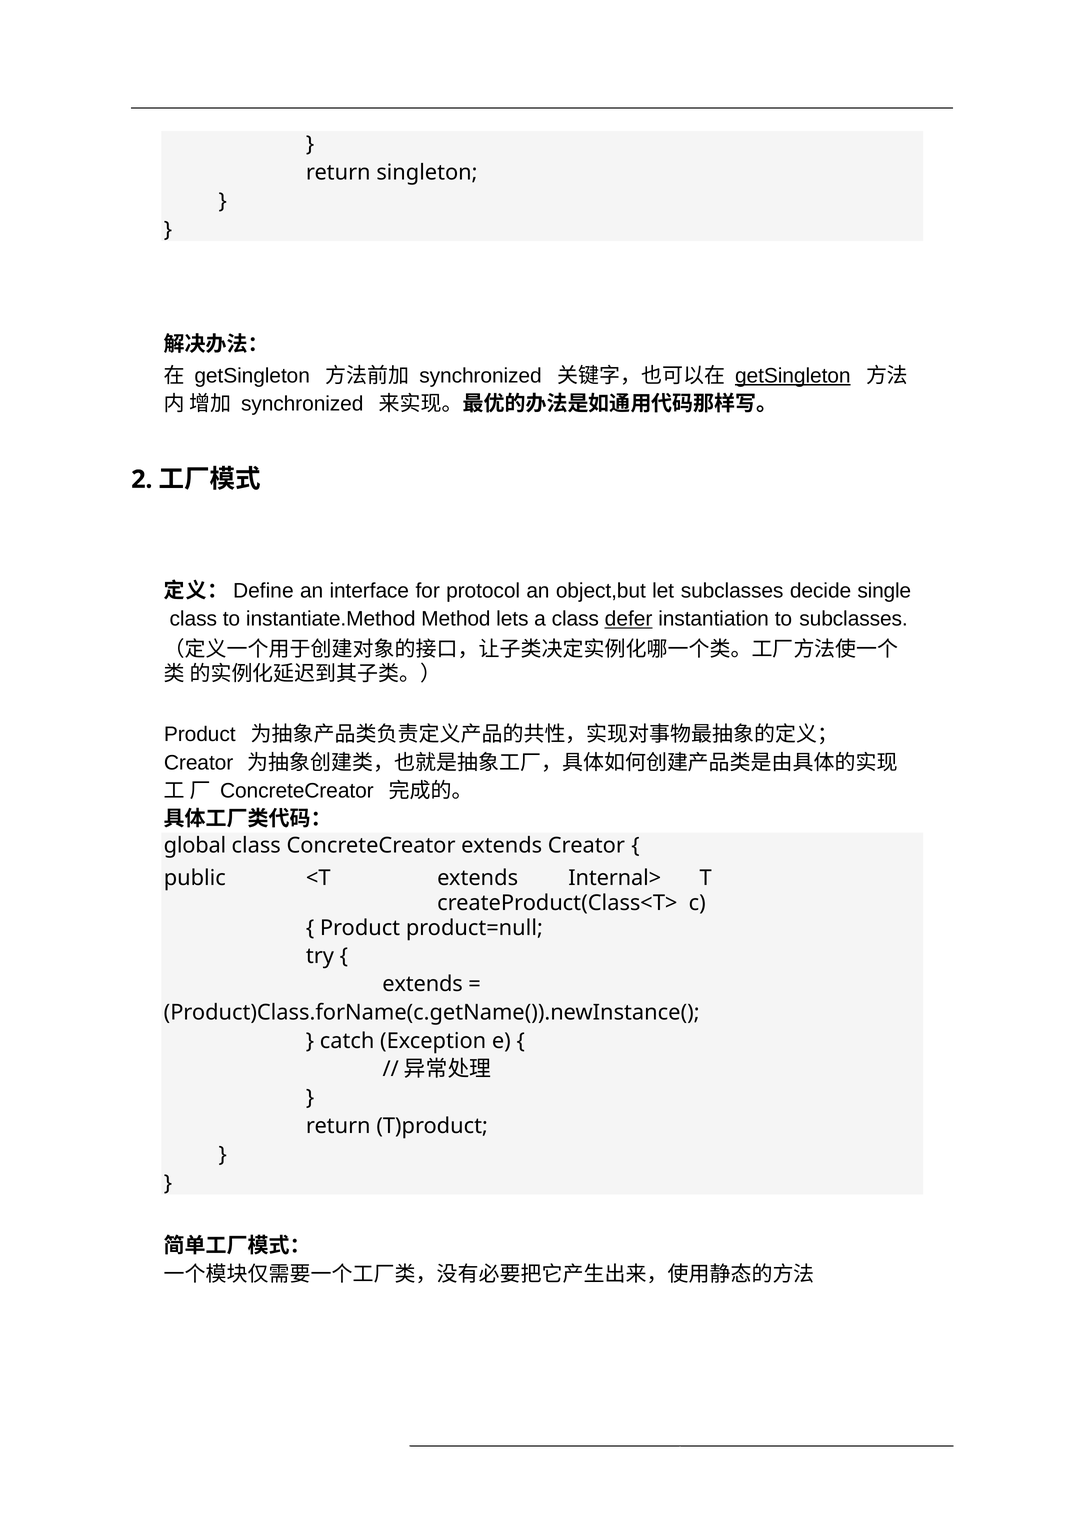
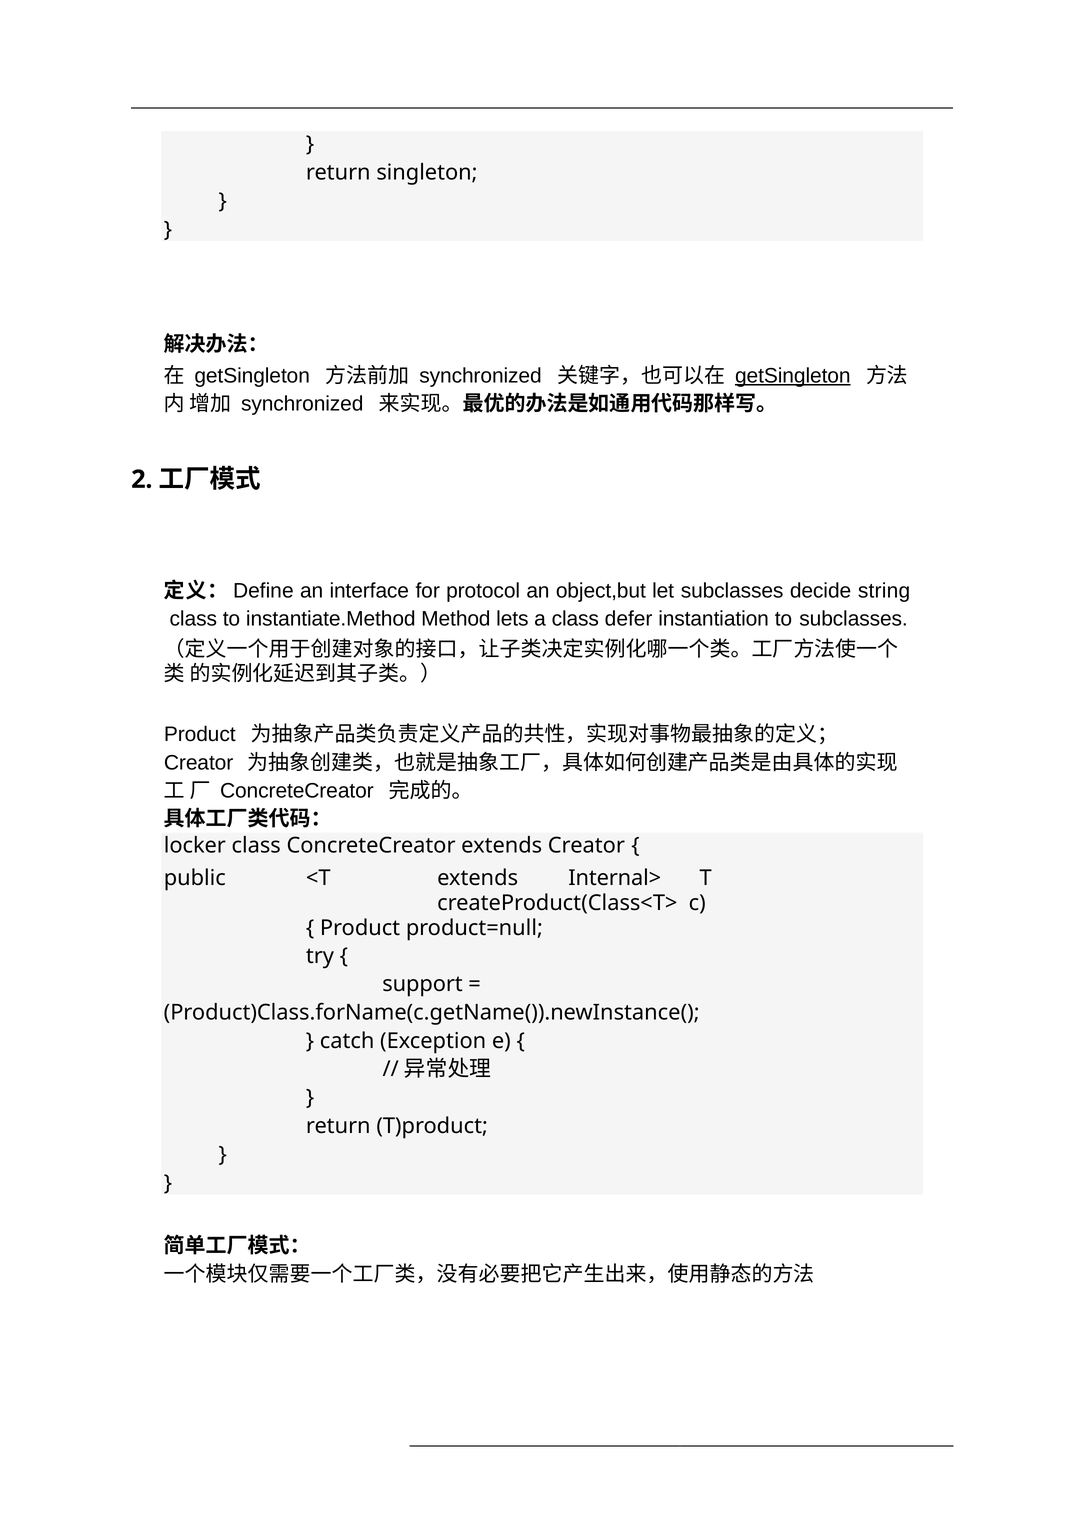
single: single -> string (884, 591)
defer underline: present -> none (629, 619)
global: global -> locker (195, 846)
extends: extends -> support (423, 984)
